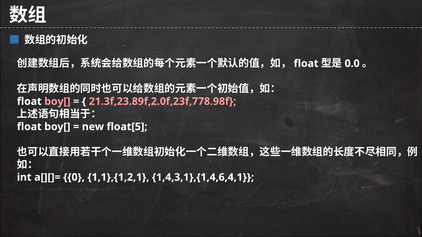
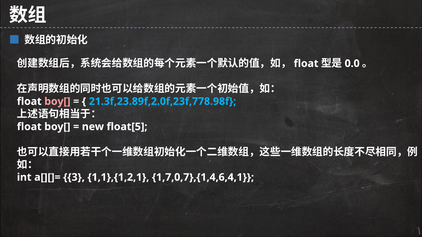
21.3f,23.89f,2.0f,23f,778.98f colour: pink -> light blue (163, 102)
0: 0 -> 3 (74, 178)
1,4,3,1},{1,4,6,4,1: 1,4,3,1},{1,4,6,4,1 -> 1,7,0,7},{1,4,6,4,1 (203, 178)
